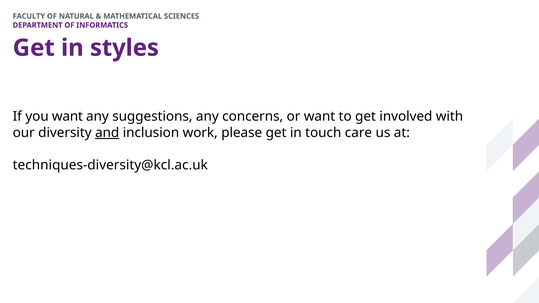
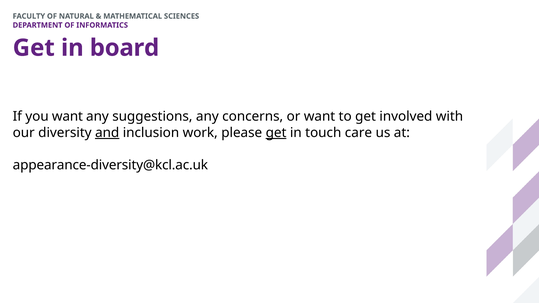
styles: styles -> board (124, 48)
get underline: none -> present (276, 133)
techniques-diversity@kcl.ac.uk: techniques-diversity@kcl.ac.uk -> appearance-diversity@kcl.ac.uk (110, 165)
